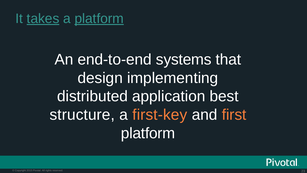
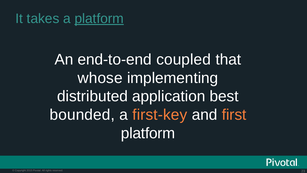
takes underline: present -> none (43, 19)
systems: systems -> coupled (184, 59)
design: design -> whose (100, 78)
structure: structure -> bounded (82, 115)
